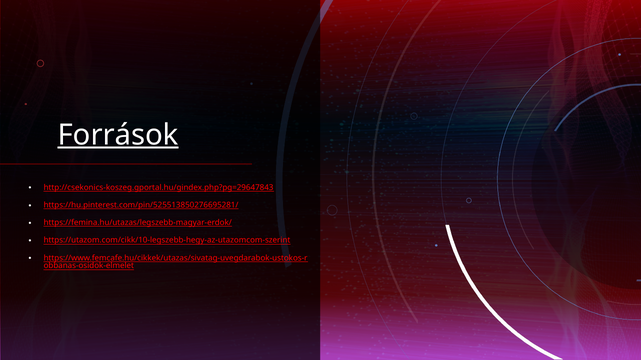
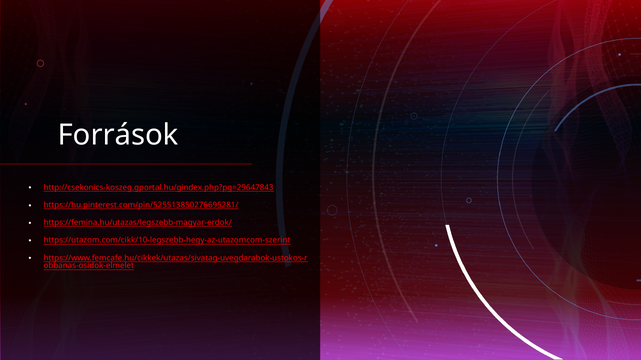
Források underline: present -> none (118, 135)
